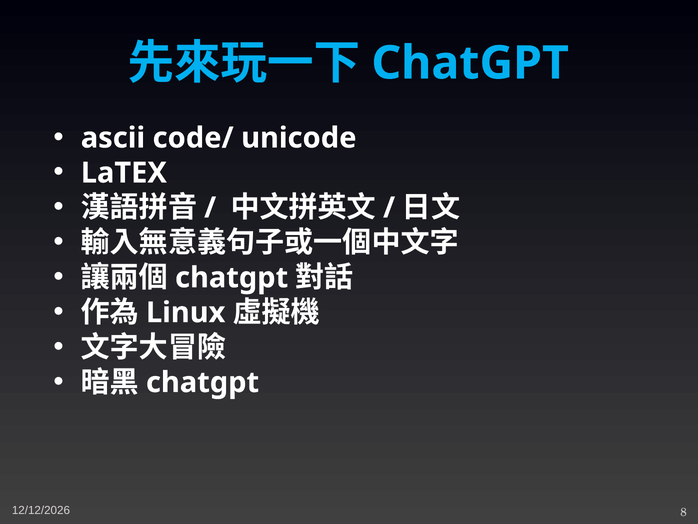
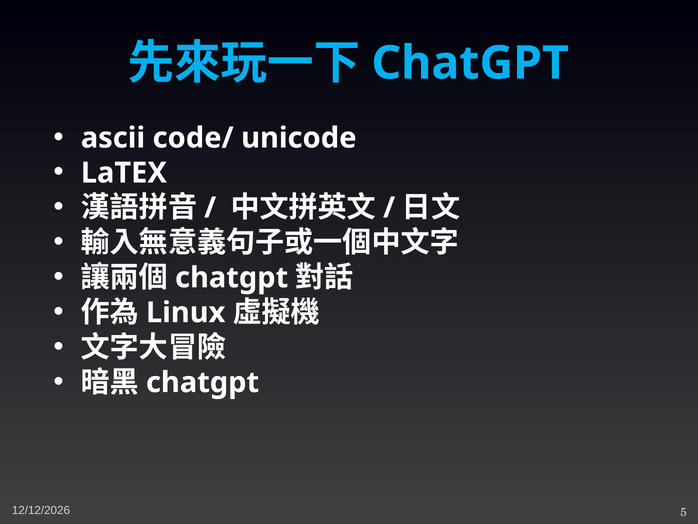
8: 8 -> 5 (684, 512)
